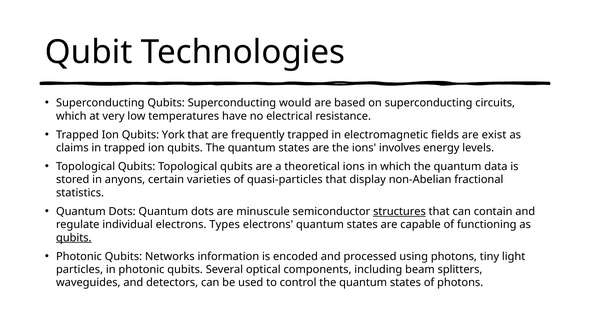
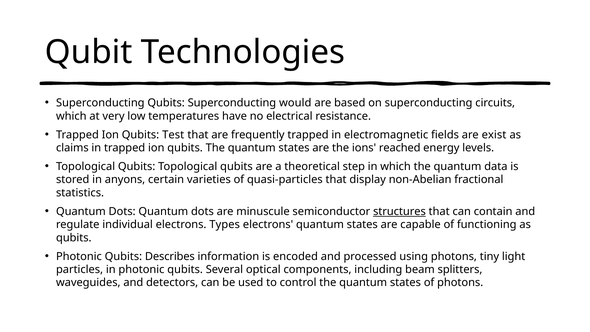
York: York -> Test (173, 135)
involves: involves -> reached (400, 148)
theoretical ions: ions -> step (354, 166)
qubits underline: present -> none (74, 238)
Networks: Networks -> Describes (170, 256)
